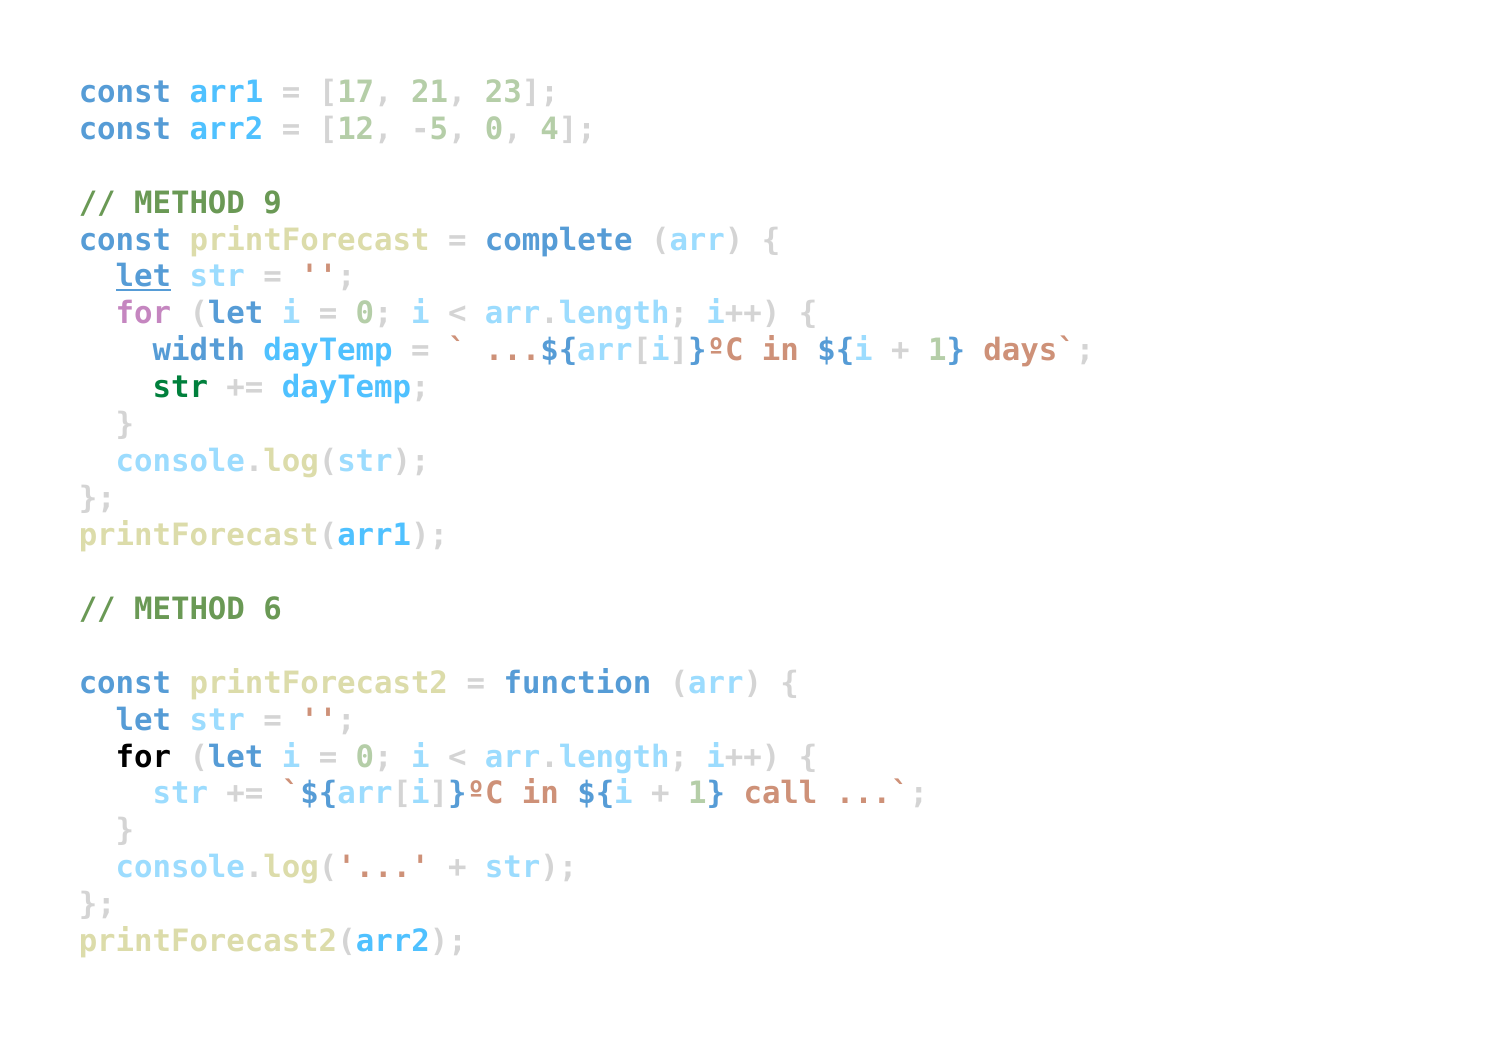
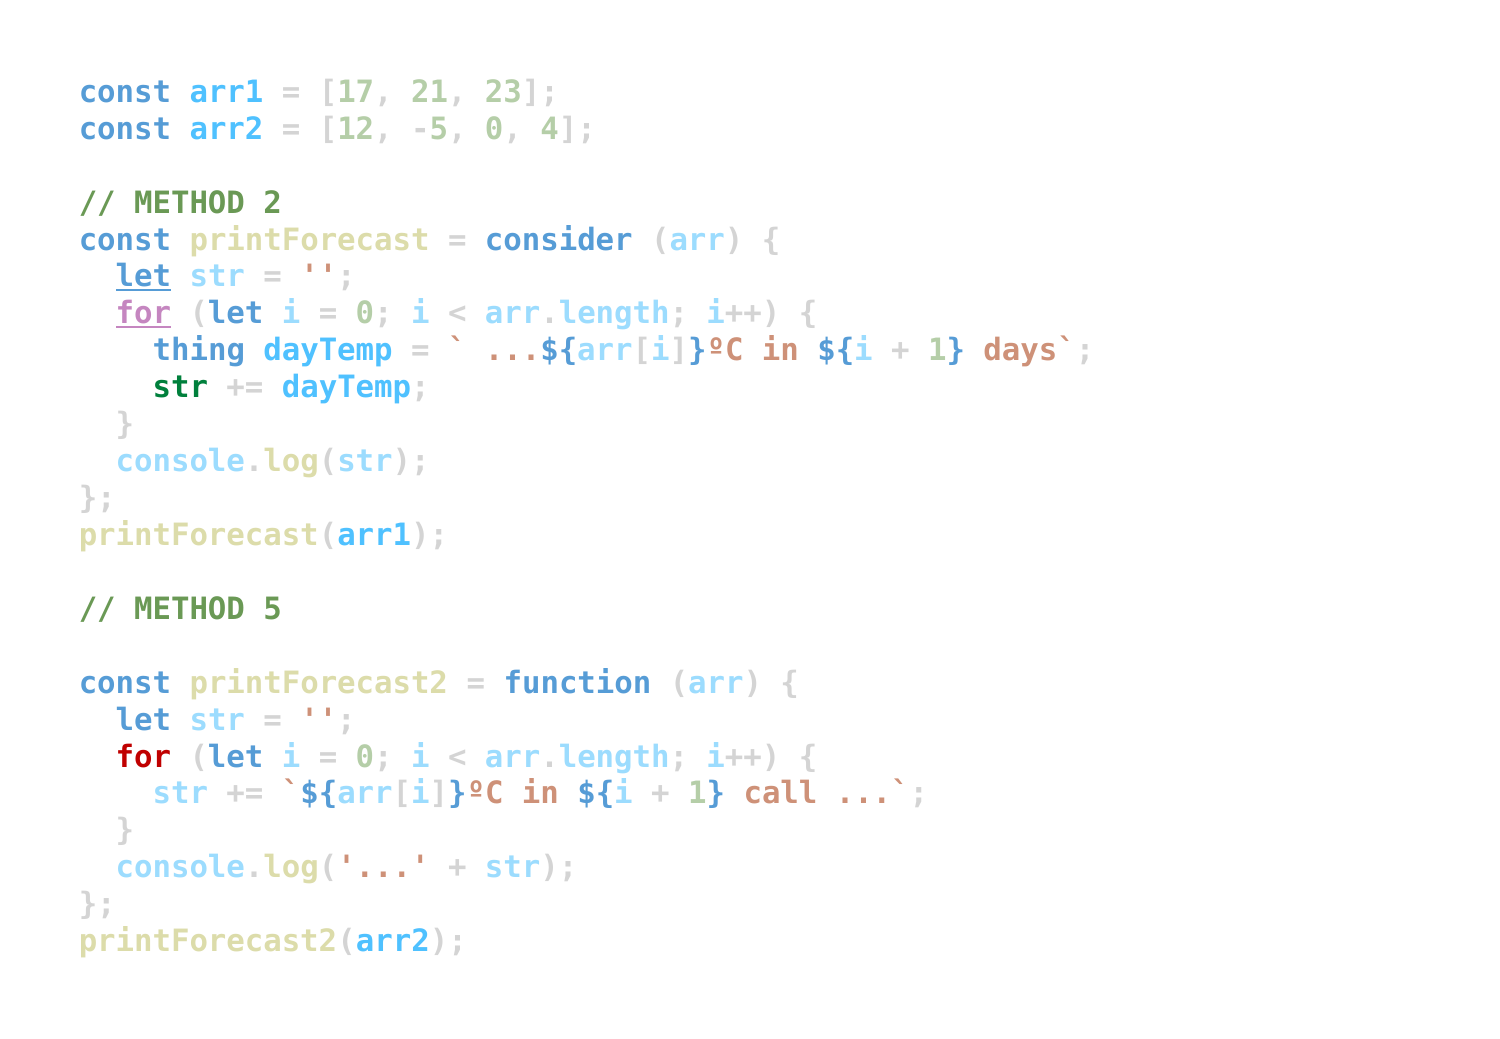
9: 9 -> 2 (273, 203)
complete: complete -> consider (559, 240)
for underline: none -> present (143, 314)
width: width -> thing (199, 351)
6: 6 -> 5 (273, 609)
for colour: black -> red (143, 756)
